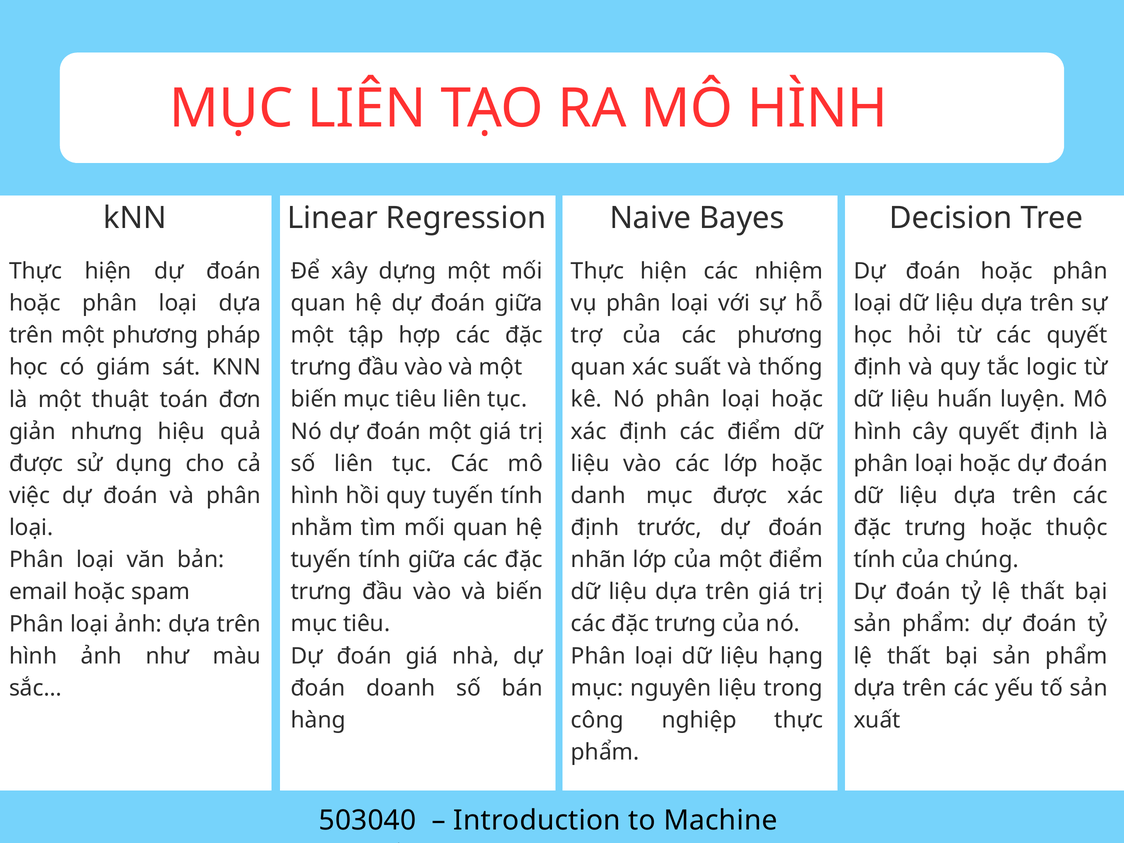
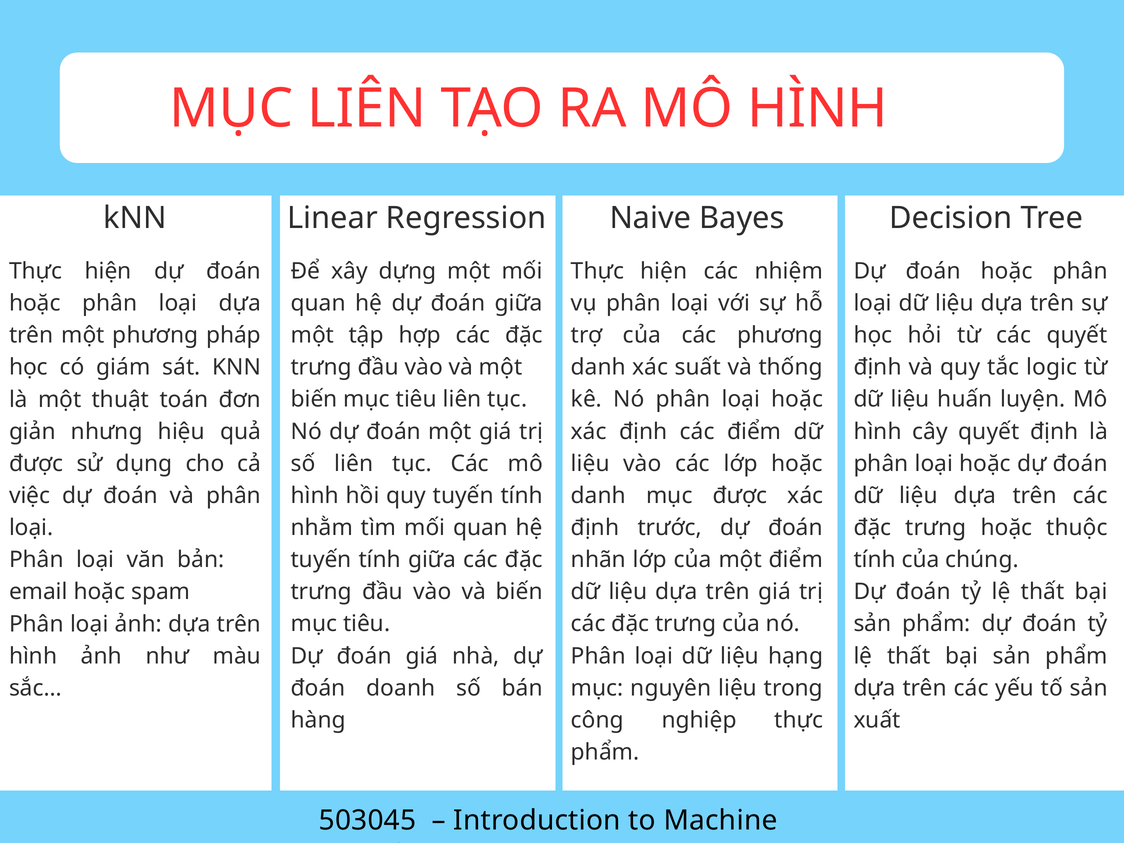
quan: quan -> danh (598, 367)
503040: 503040 -> 503045 (368, 821)
